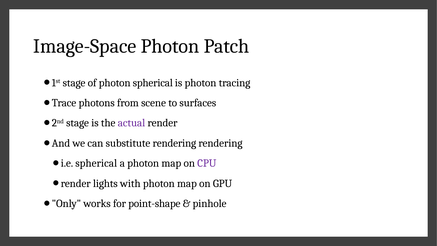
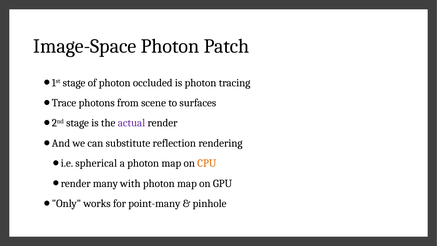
photon spherical: spherical -> occluded (153, 83)
substitute rendering: rendering -> reflection (174, 143)
CPU colour: purple -> orange (207, 163)
lights: lights -> many (105, 183)
point-shape: point-shape -> point-many (154, 203)
